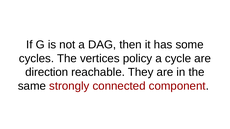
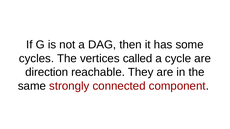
policy: policy -> called (138, 59)
